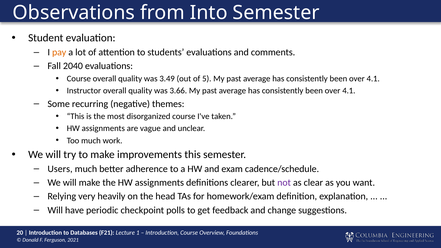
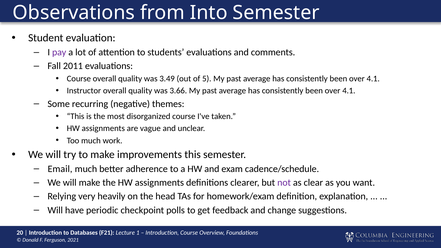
pay colour: orange -> purple (59, 52)
2040: 2040 -> 2011 (73, 66)
Users: Users -> Email (60, 169)
